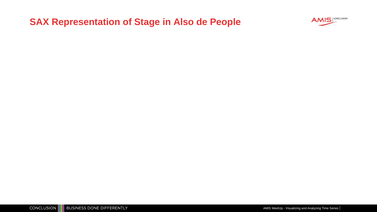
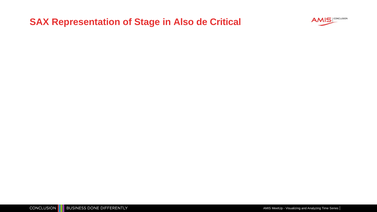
People: People -> Critical (225, 22)
